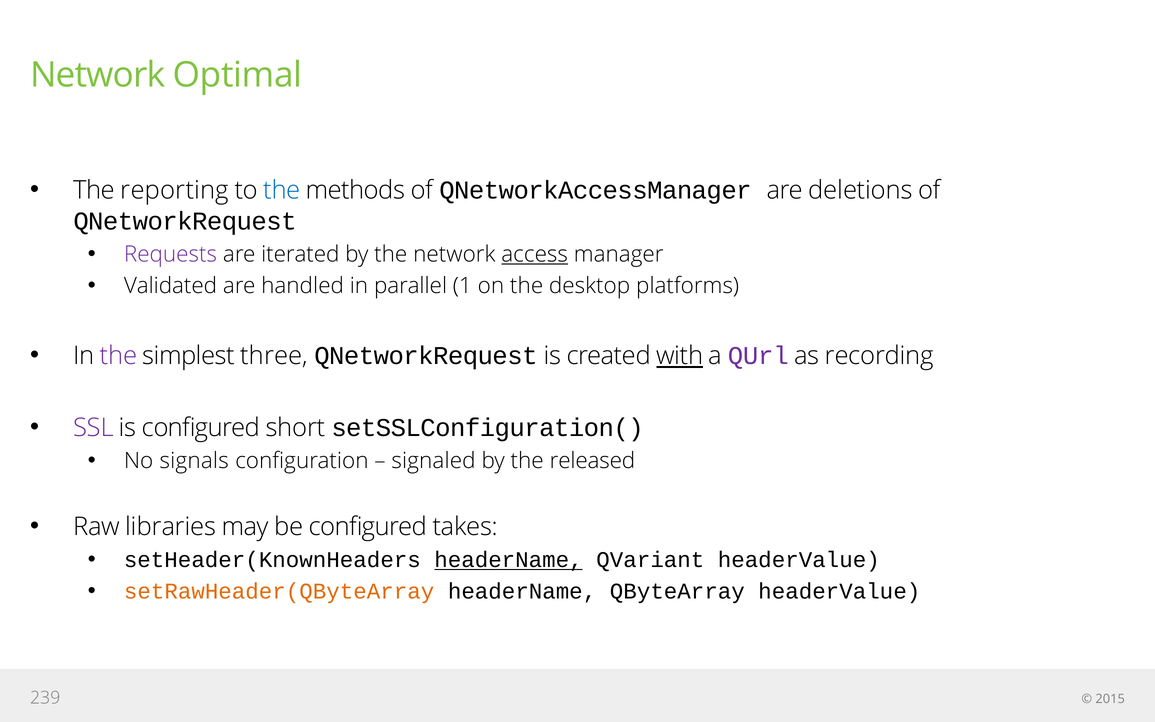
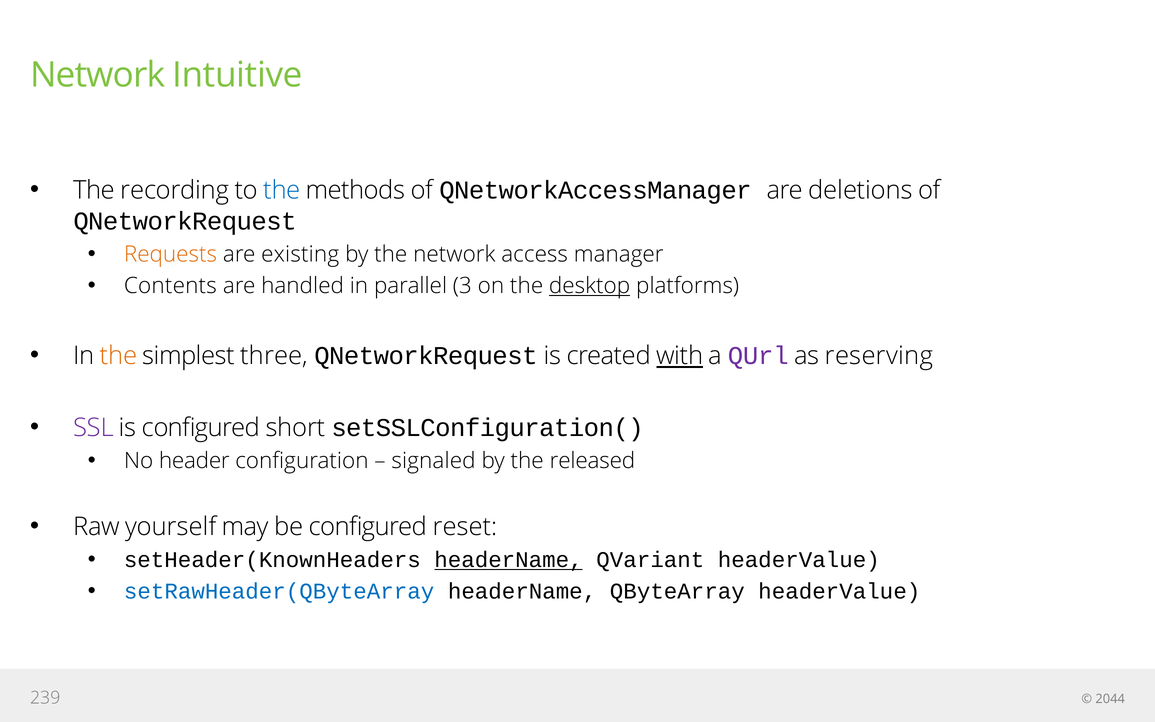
Optimal: Optimal -> Intuitive (237, 75)
reporting: reporting -> recording (175, 190)
Requests colour: purple -> orange (170, 254)
iterated: iterated -> existing (300, 254)
access underline: present -> none (535, 254)
Validated: Validated -> Contents (170, 286)
1: 1 -> 3 (462, 286)
desktop underline: none -> present (590, 286)
the colour: purple -> orange (118, 356)
recording: recording -> reserving (879, 356)
signals: signals -> header (194, 461)
libraries: libraries -> yourself (171, 527)
takes: takes -> reset (465, 527)
setRawHeader(QByteArray colour: orange -> blue (279, 591)
2015: 2015 -> 2044 (1110, 699)
